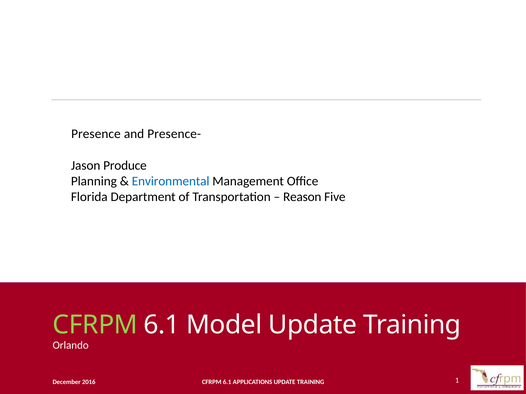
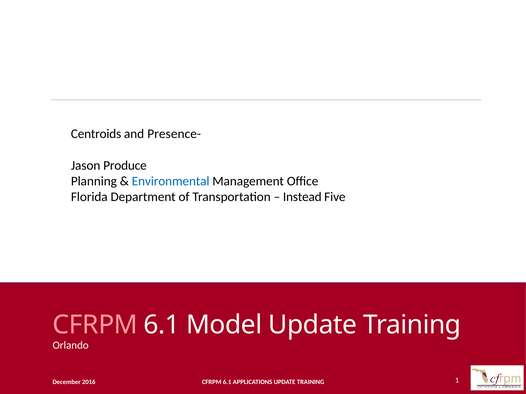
Presence: Presence -> Centroids (96, 134)
Reason: Reason -> Instead (302, 197)
CFRPM colour: light green -> pink (95, 325)
